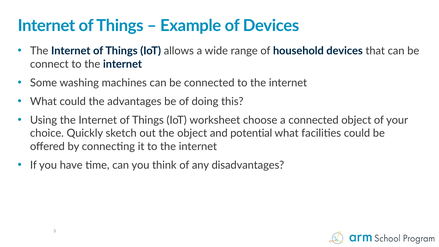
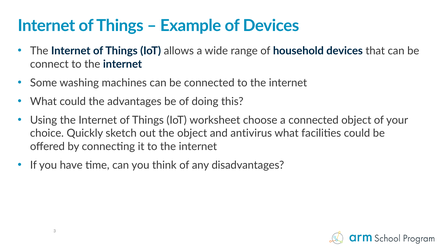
potential: potential -> antivirus (251, 133)
